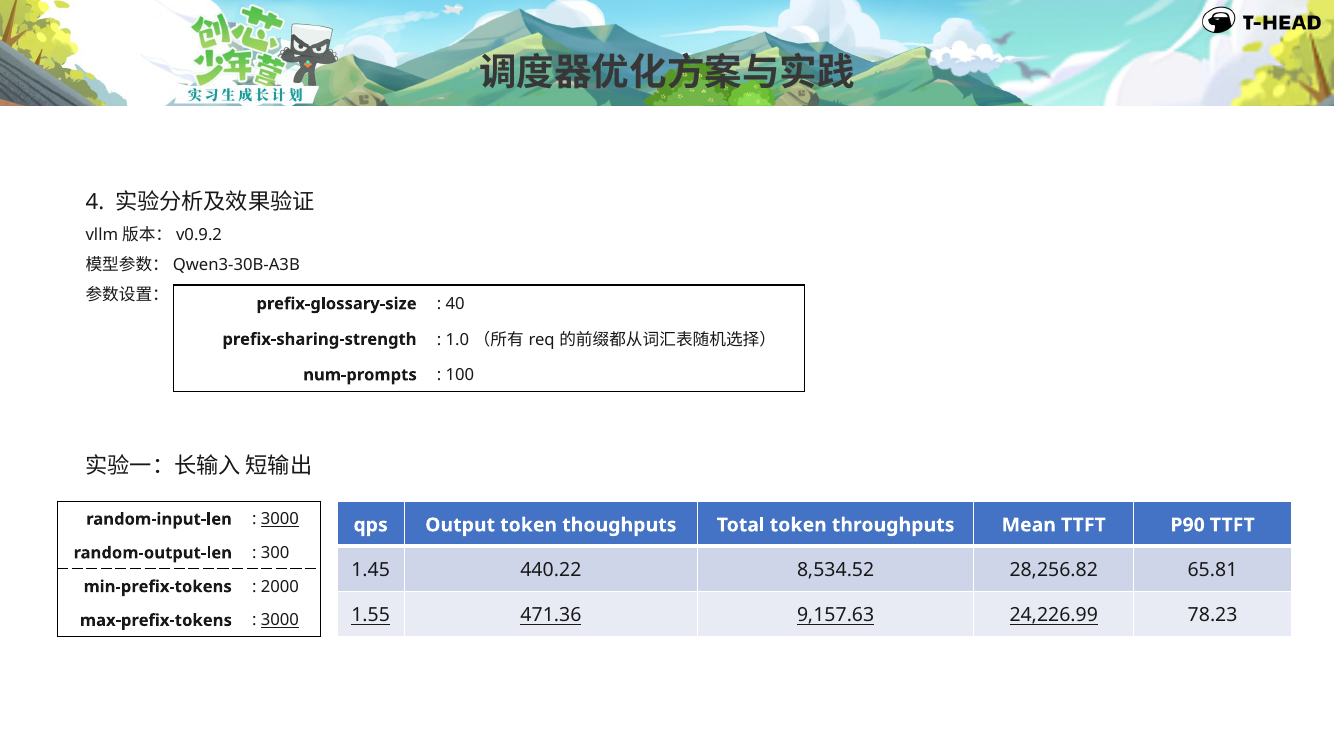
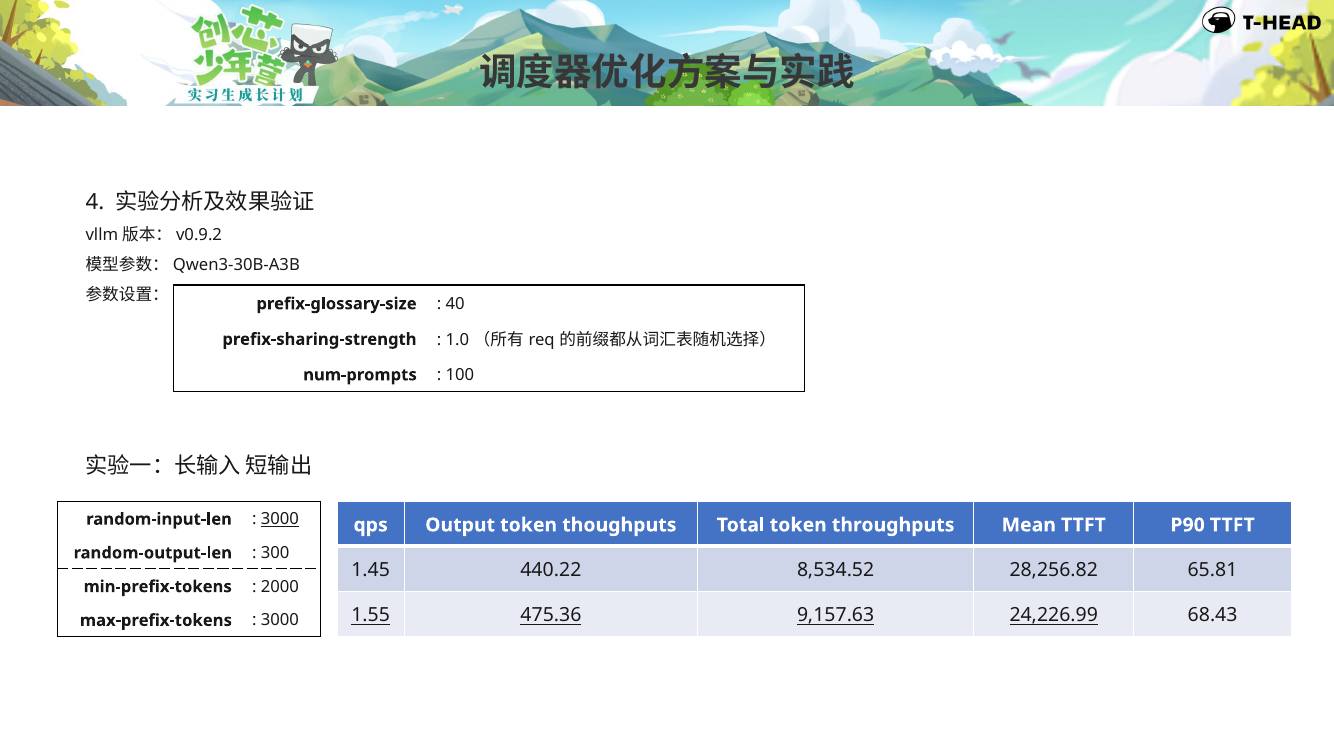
471.36: 471.36 -> 475.36 (551, 615)
78.23: 78.23 -> 68.43 (1213, 615)
3000 underline: present -> none (280, 621)
